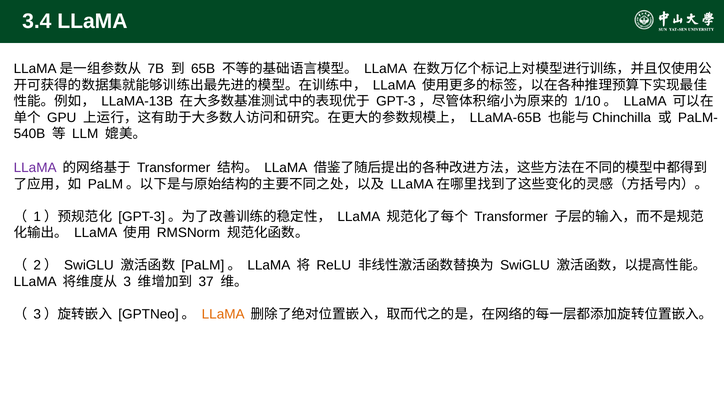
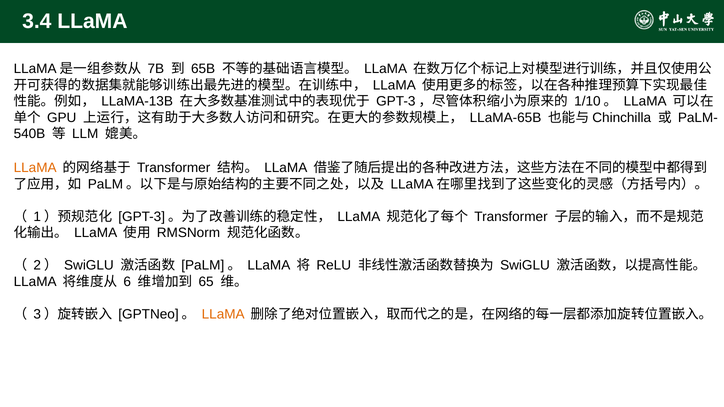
LLaMA colour: purple -> orange (35, 168)
3: 3 -> 6 (127, 282)
37: 37 -> 65 (206, 282)
